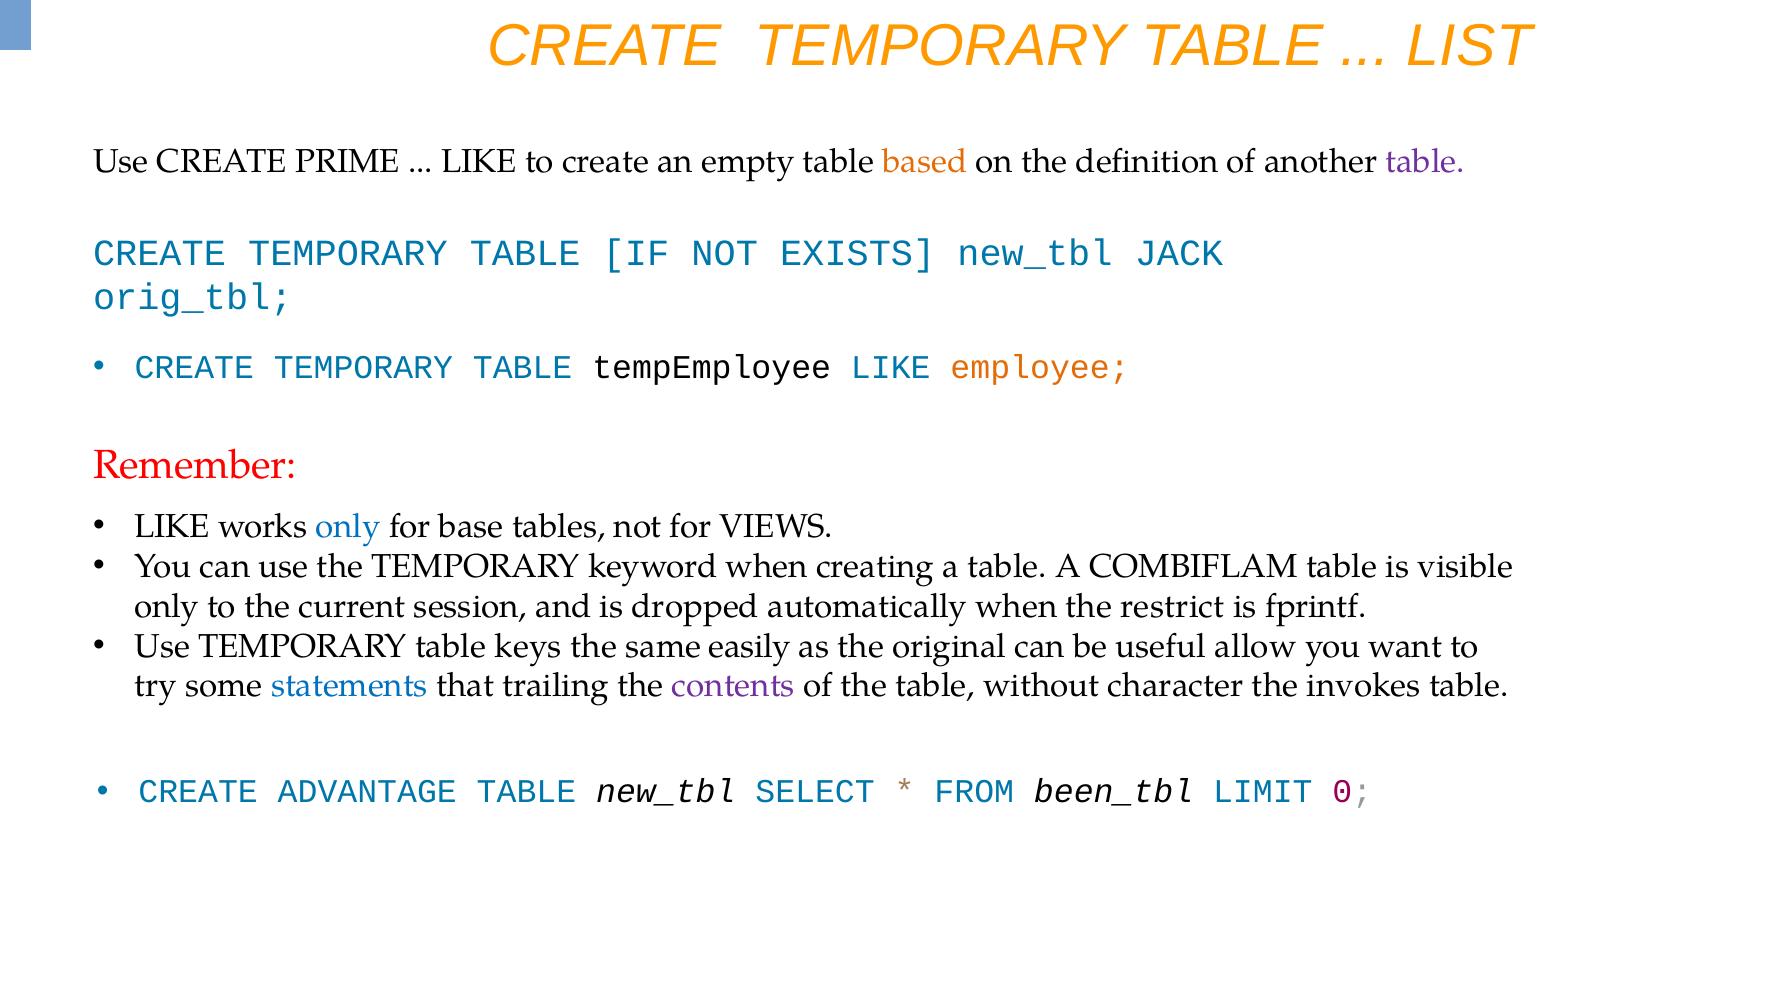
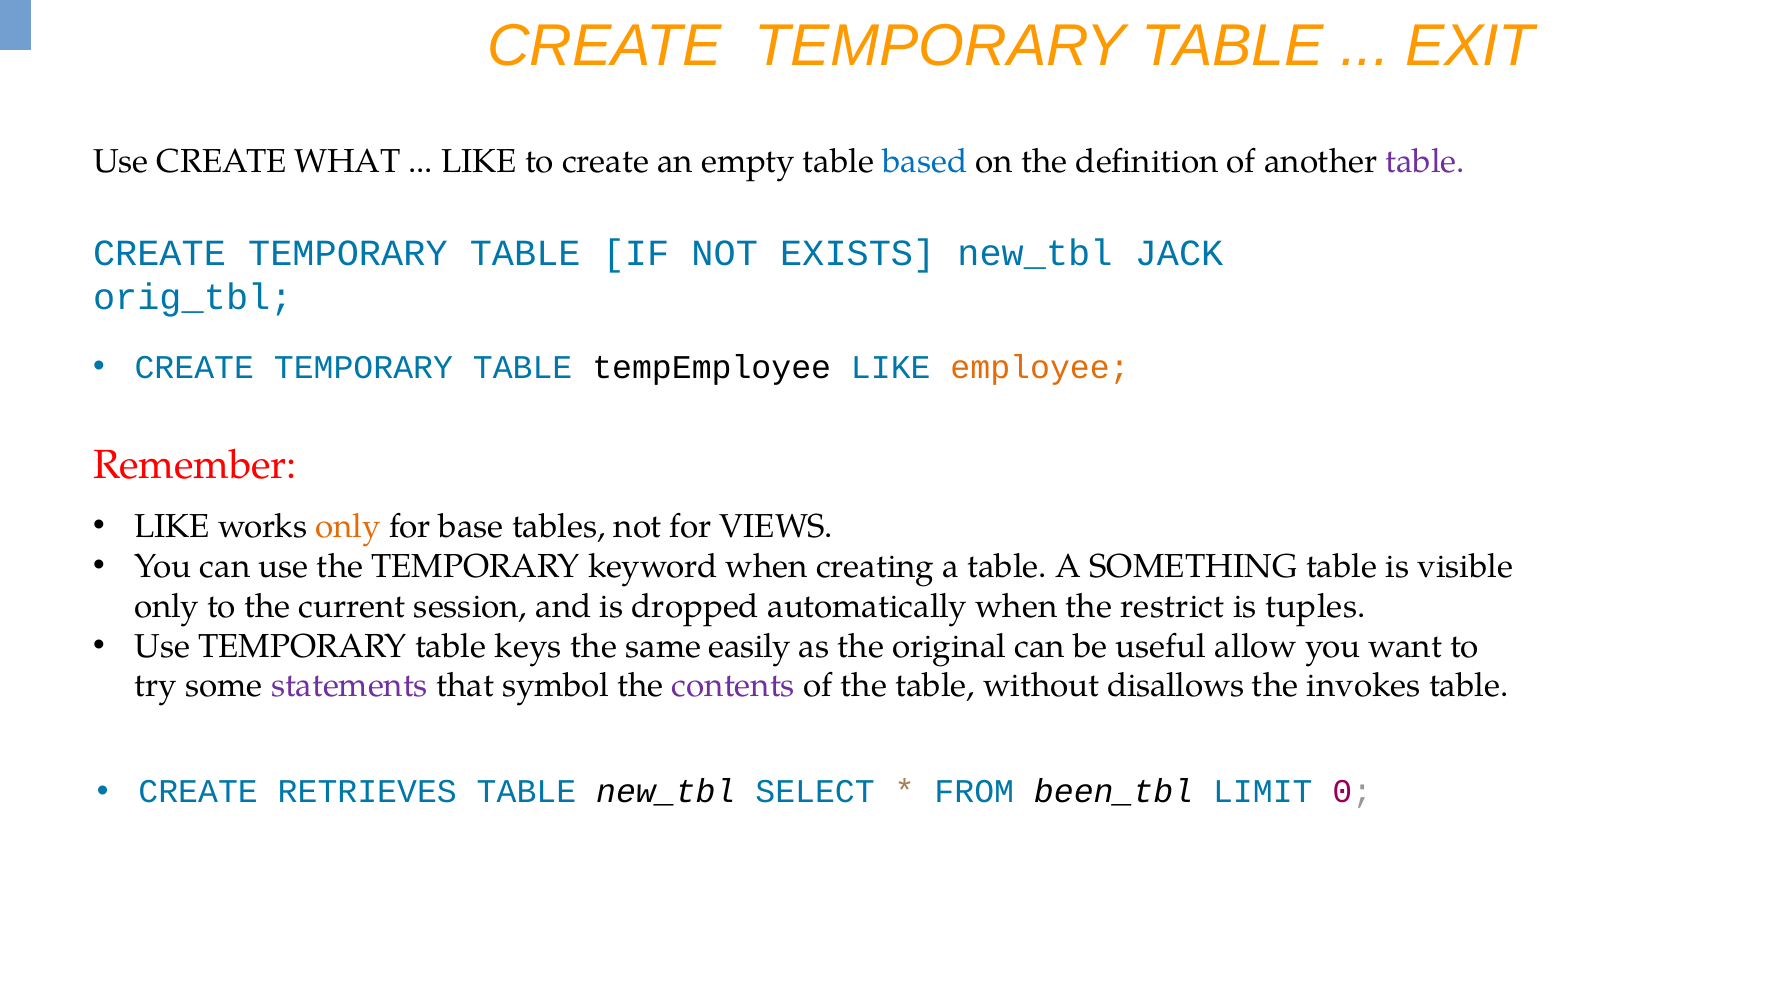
LIST: LIST -> EXIT (1470, 46)
PRIME: PRIME -> WHAT (348, 162)
based colour: orange -> blue (925, 162)
only colour: blue -> orange (348, 527)
COMBIFLAM: COMBIFLAM -> SOMETHING (1193, 566)
fprintf: fprintf -> tuples (1316, 606)
statements colour: blue -> purple (350, 686)
trailing: trailing -> symbol (556, 686)
character: character -> disallows (1176, 686)
ADVANTAGE: ADVANTAGE -> RETRIEVES (367, 792)
